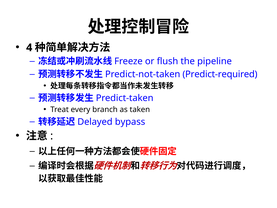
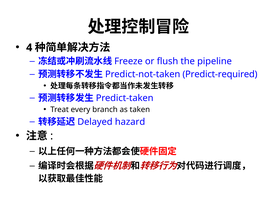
bypass: bypass -> hazard (130, 122)
